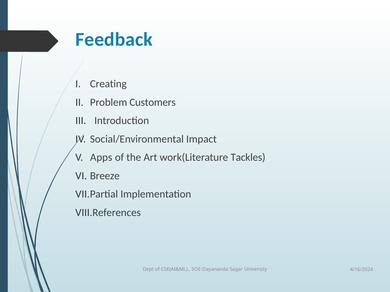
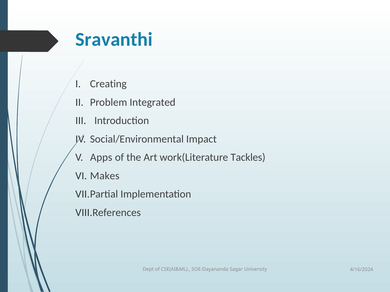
Feedback: Feedback -> Sravanthi (114, 39)
Customers: Customers -> Integrated (153, 102)
Breeze: Breeze -> Makes (105, 176)
